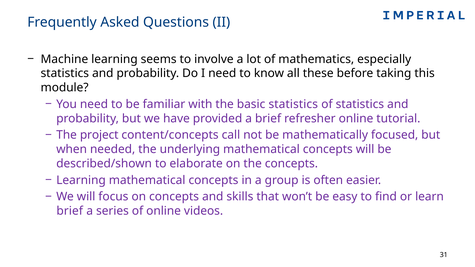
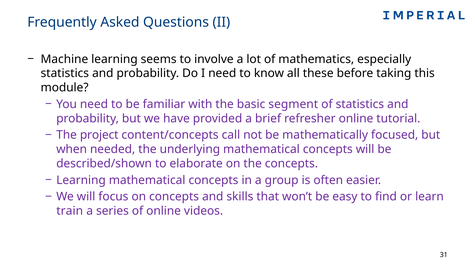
basic statistics: statistics -> segment (293, 104)
brief: brief -> train (70, 211)
